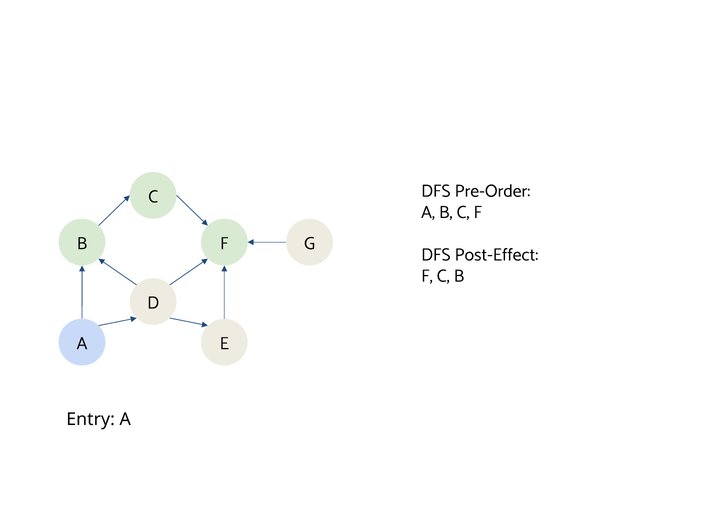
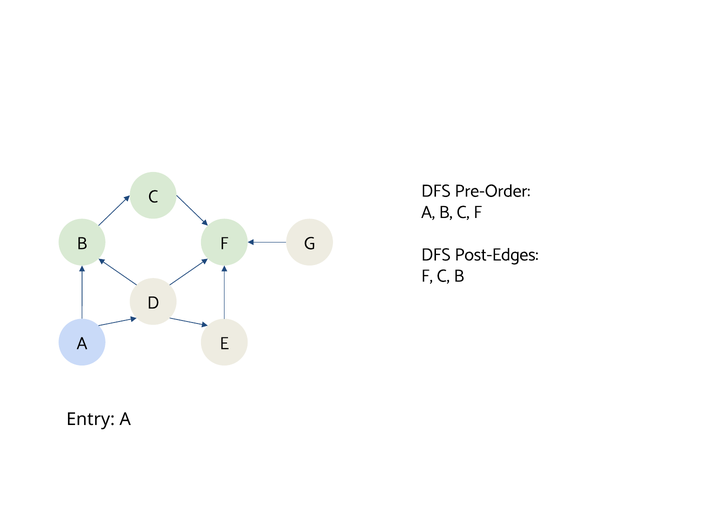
Post-Effect: Post-Effect -> Post-Edges (497, 255)
